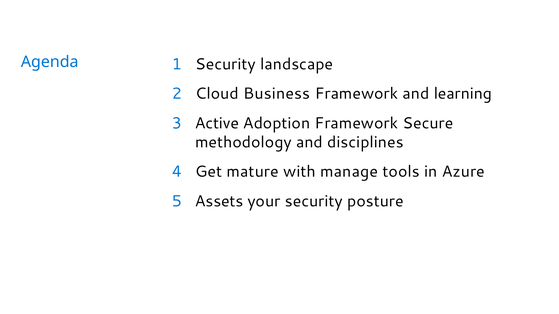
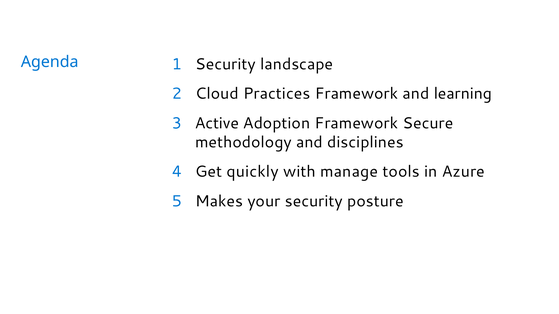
Business: Business -> Practices (277, 94)
mature: mature -> quickly (253, 172)
Assets: Assets -> Makes (219, 201)
